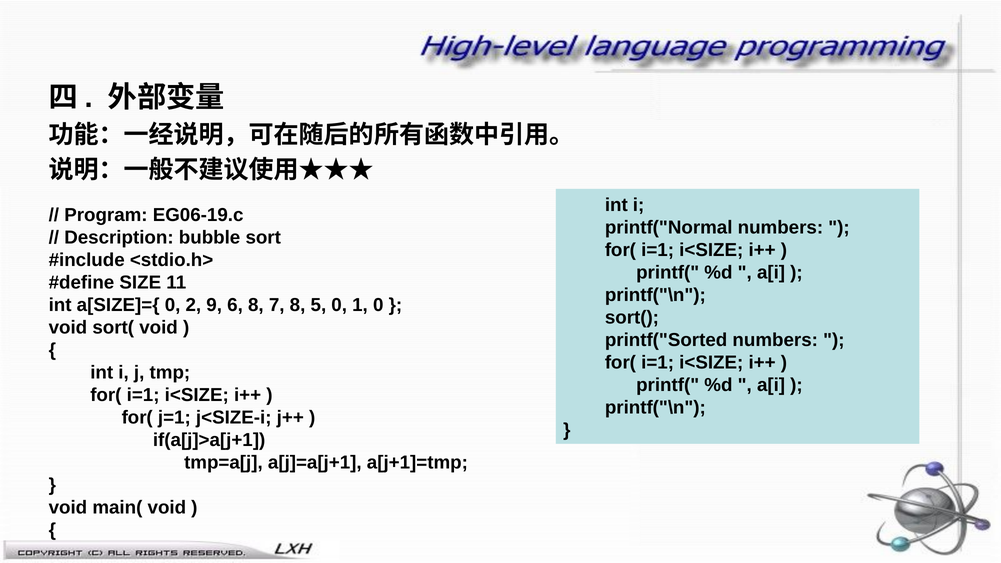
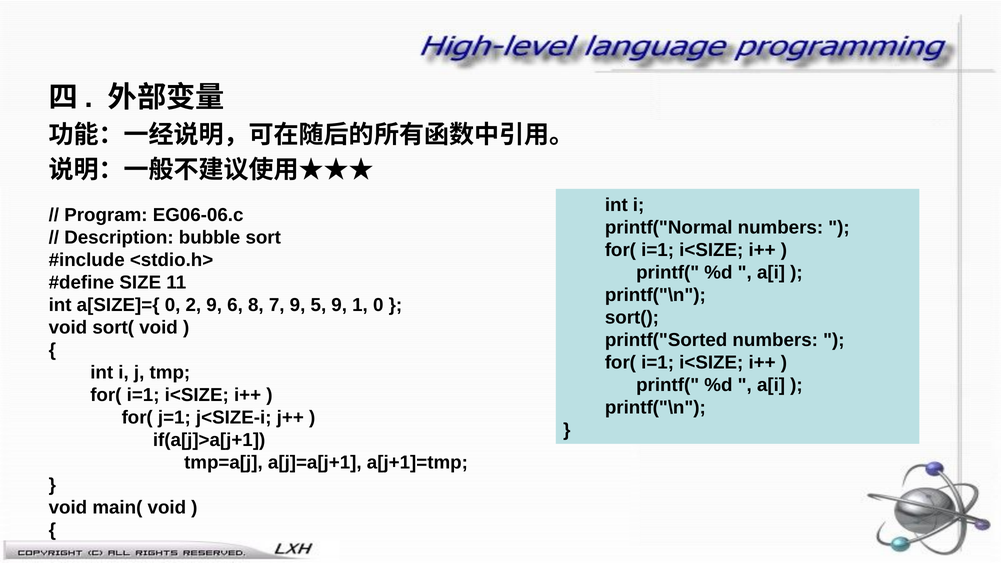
EG06-19.c: EG06-19.c -> EG06-06.c (198, 215)
7 8: 8 -> 9 (298, 305)
5 0: 0 -> 9 (339, 305)
